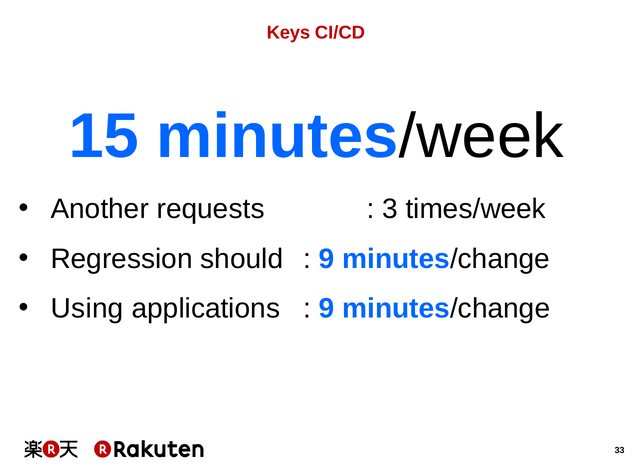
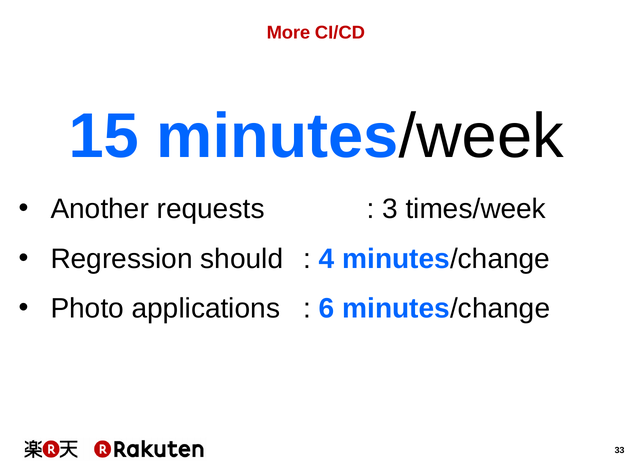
Keys: Keys -> More (288, 33)
9: 9 -> 4 (327, 259)
Using: Using -> Photo (87, 309)
9: 9 -> 6 (327, 309)
